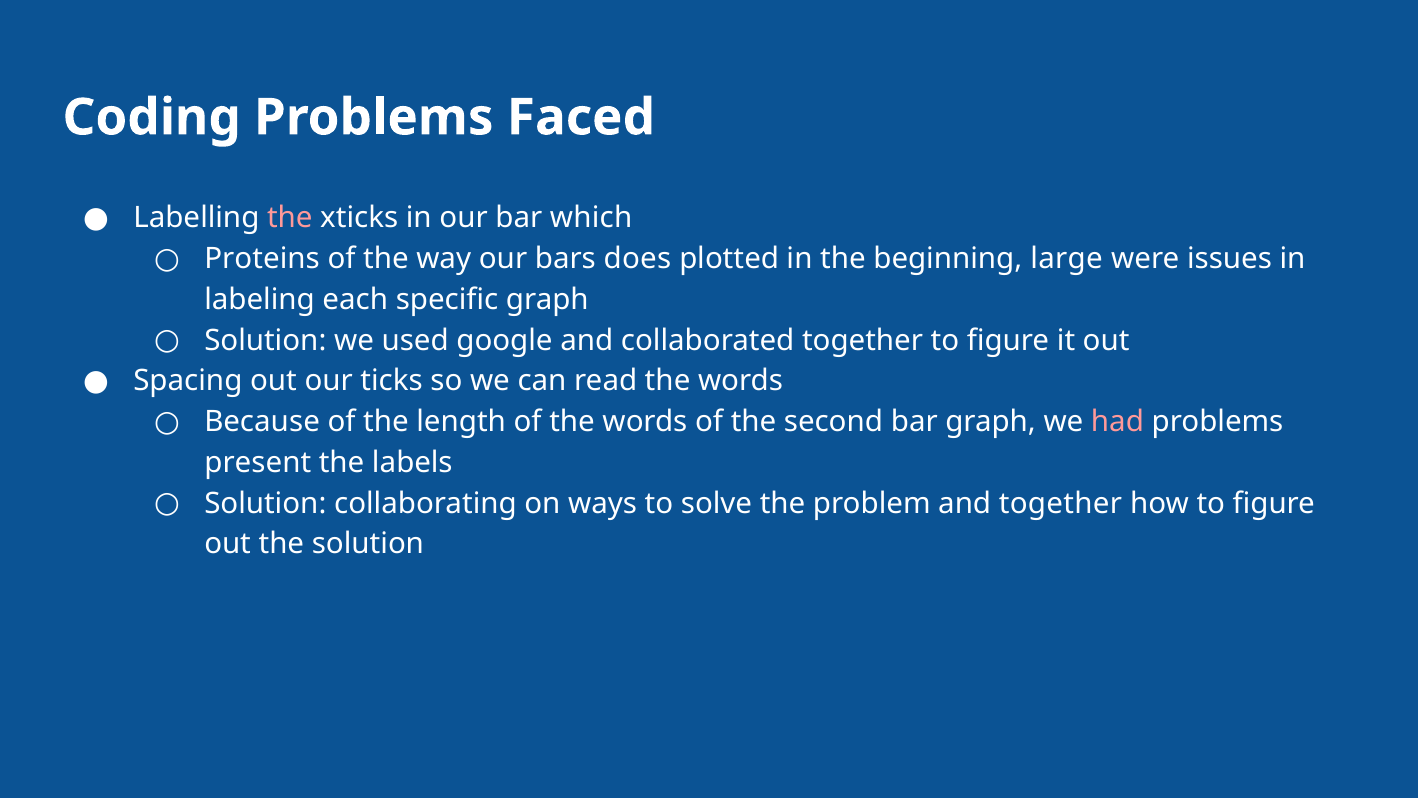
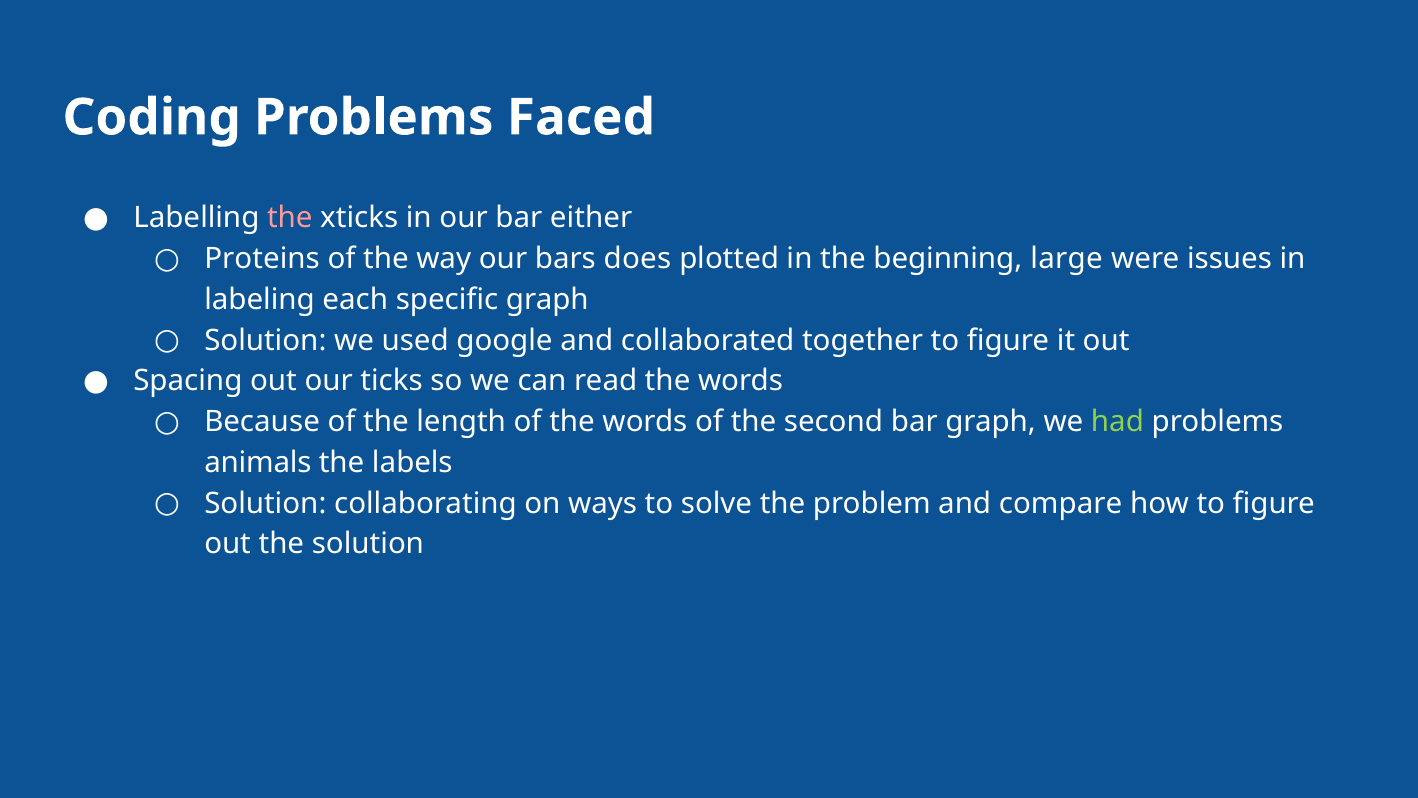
which: which -> either (591, 218)
had colour: pink -> light green (1117, 422)
present: present -> animals (258, 462)
and together: together -> compare (1061, 503)
